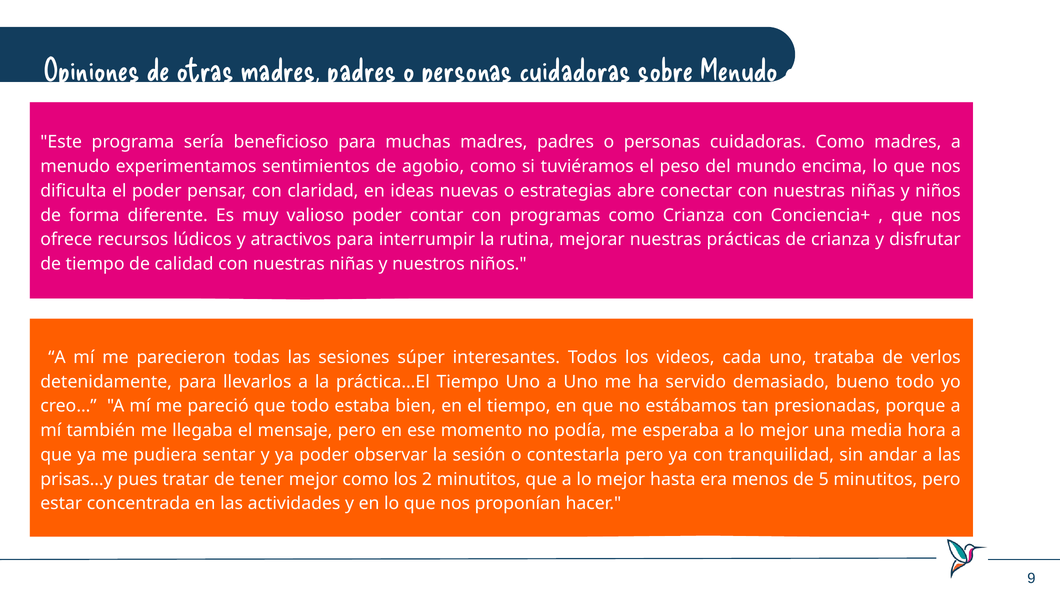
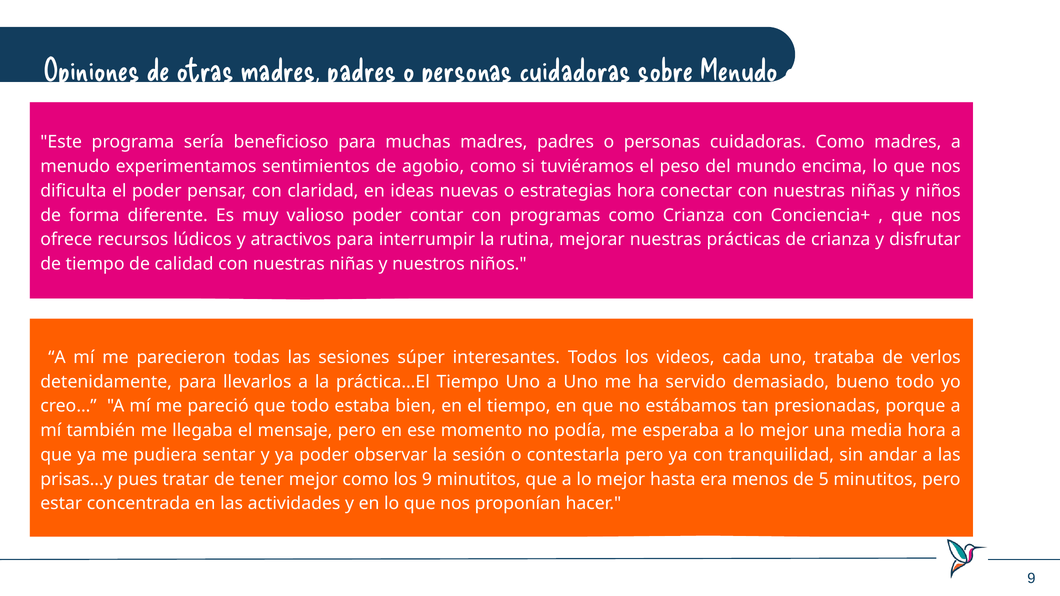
estrategias abre: abre -> hora (636, 191)
los 2: 2 -> 9 (427, 479)
